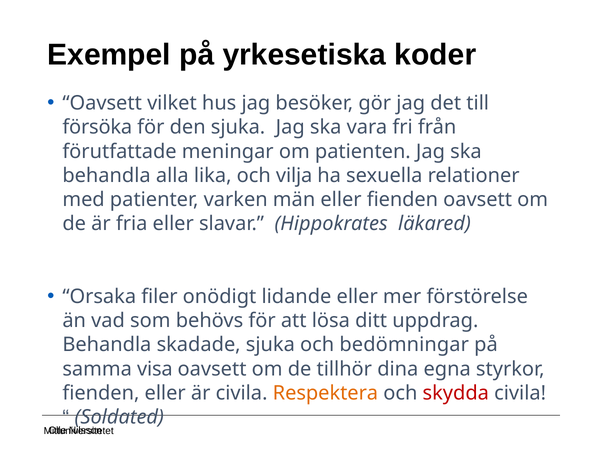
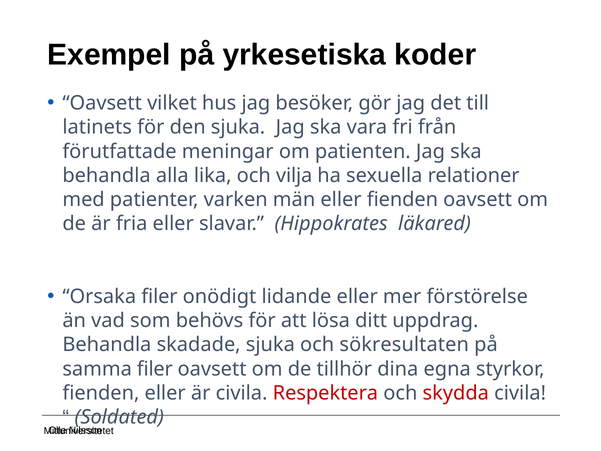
försöka: försöka -> latinets (97, 127)
bedömningar: bedömningar -> sökresultaten (404, 345)
samma visa: visa -> filer (155, 369)
Respektera colour: orange -> red (325, 393)
